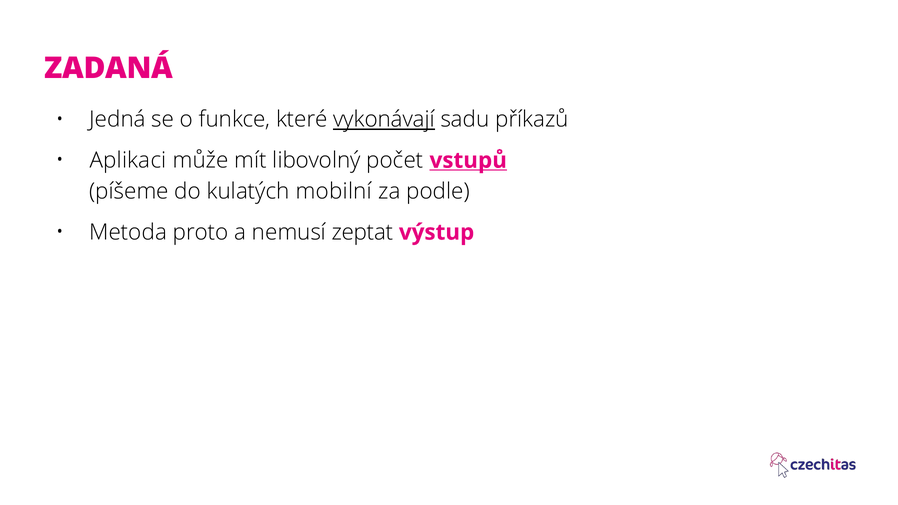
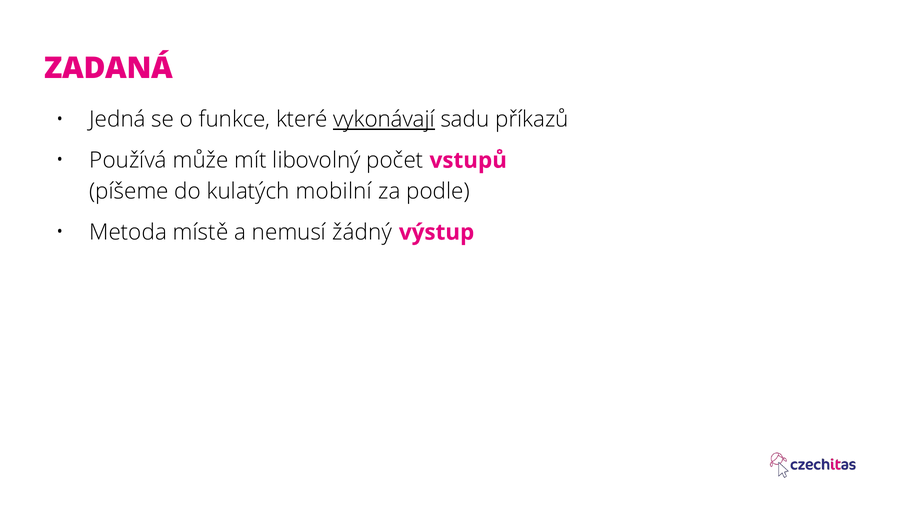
Aplikaci: Aplikaci -> Používá (128, 160)
vstupů underline: present -> none (468, 160)
proto: proto -> místě (201, 232)
zeptat: zeptat -> žádný (362, 232)
